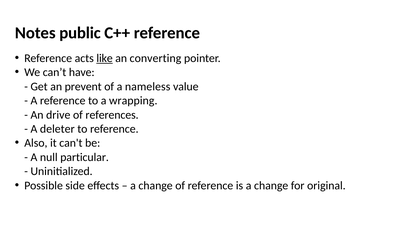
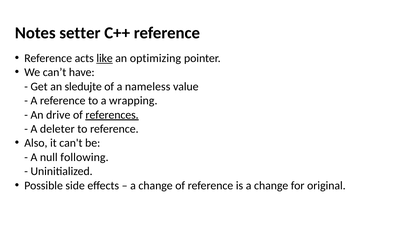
public: public -> setter (80, 33)
converting: converting -> optimizing (155, 58)
prevent: prevent -> sledujte (83, 86)
references underline: none -> present (112, 115)
particular: particular -> following (84, 157)
